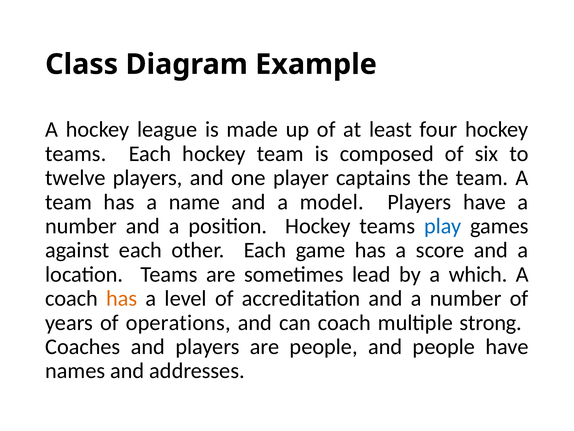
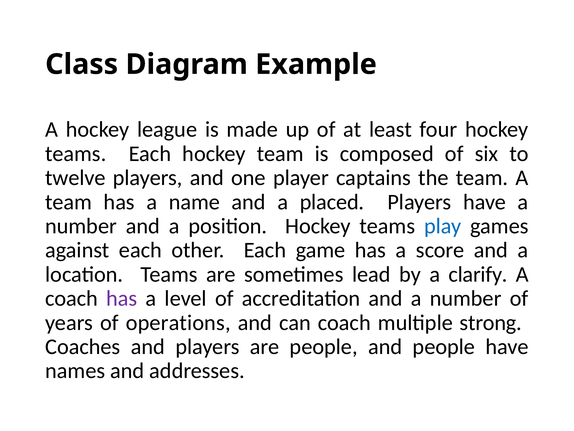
model: model -> placed (332, 202)
which: which -> clarify (478, 274)
has colour: orange -> purple (122, 298)
